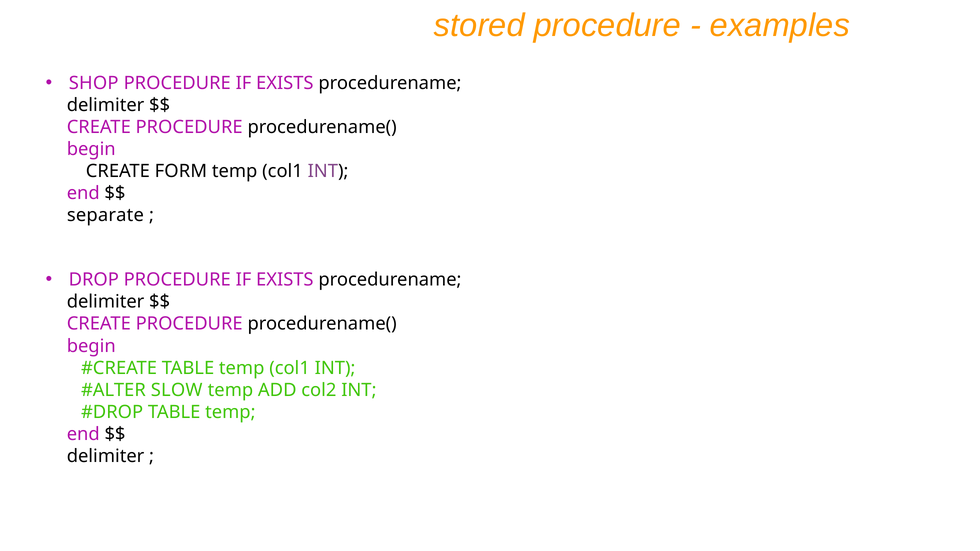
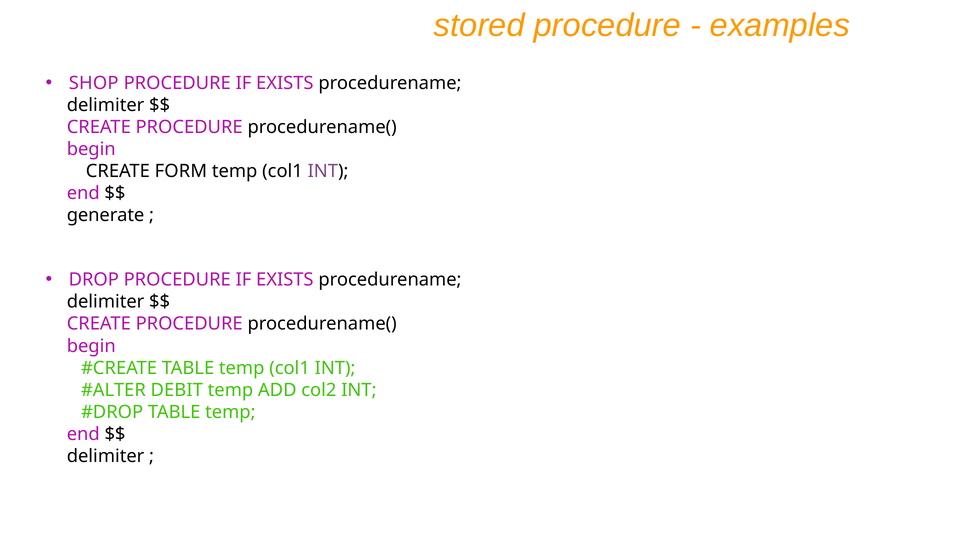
separate: separate -> generate (106, 215)
SLOW: SLOW -> DEBIT (177, 390)
